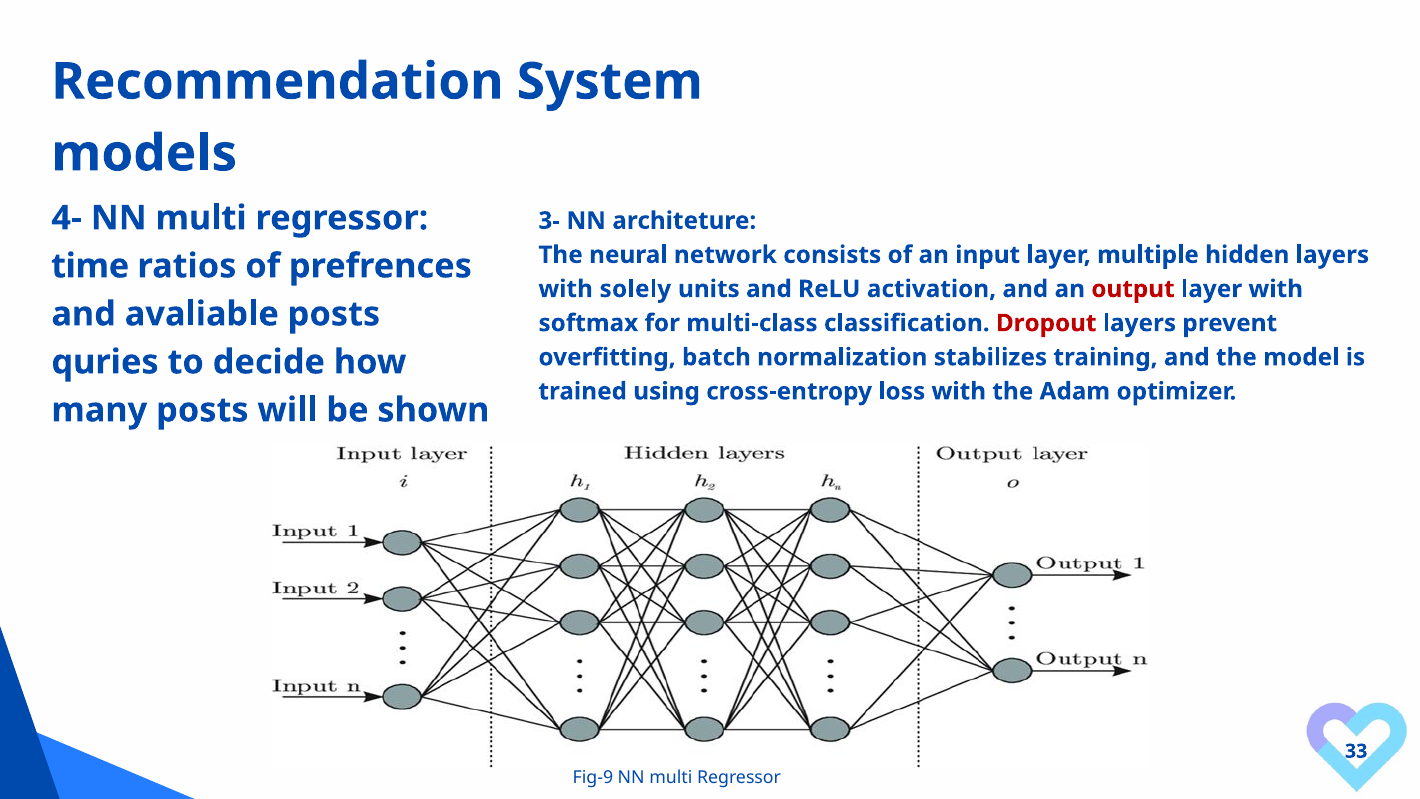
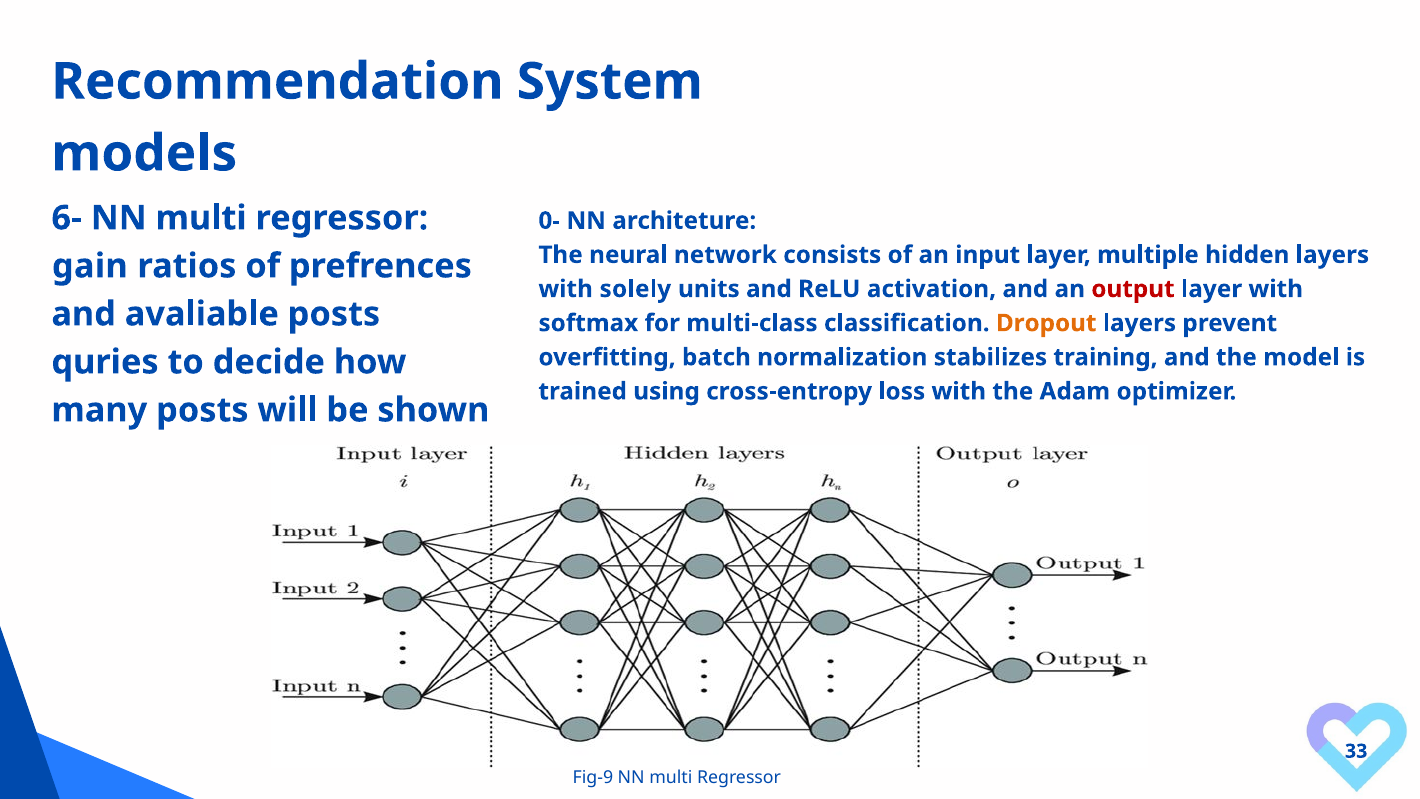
4-: 4- -> 6- (67, 218)
3-: 3- -> 0- (549, 221)
time: time -> gain (90, 266)
Dropout colour: red -> orange (1046, 323)
